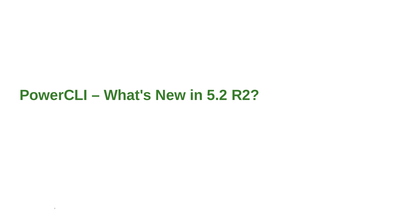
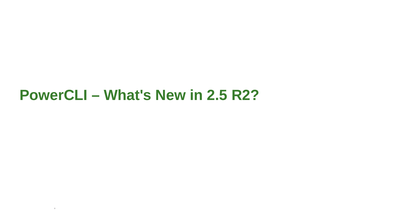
5.2: 5.2 -> 2.5 (217, 95)
